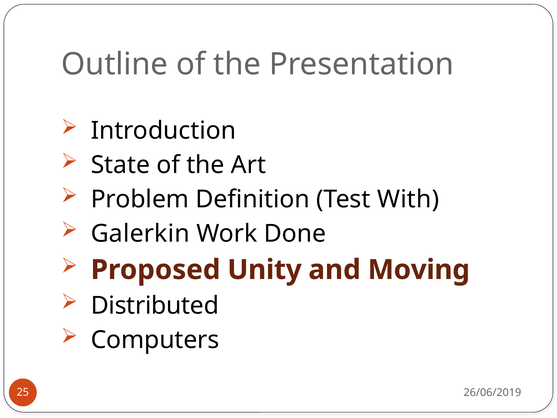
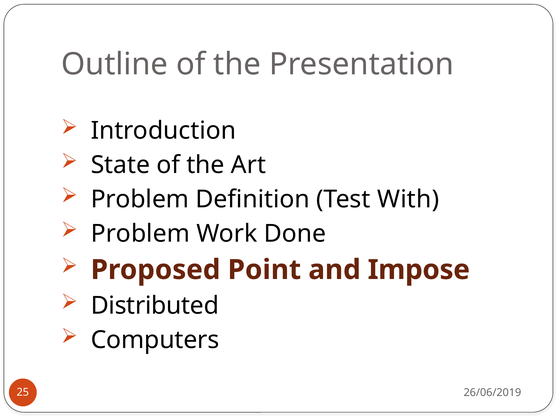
Galerkin: Galerkin -> Problem (140, 233)
Unity: Unity -> Point (264, 270)
Moving: Moving -> Impose (419, 270)
